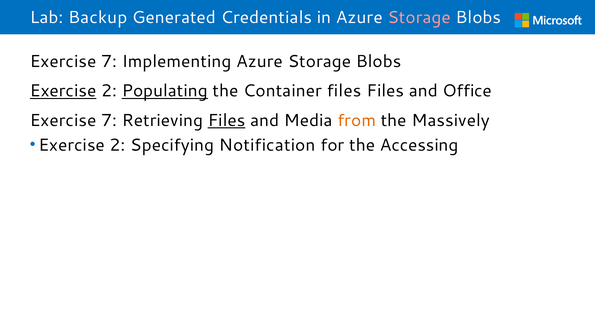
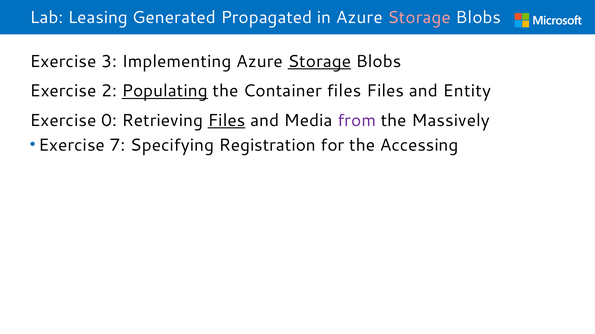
Backup: Backup -> Leasing (98, 18)
Credentials: Credentials -> Propagated (266, 18)
7: 7 -> 3 (109, 61)
Storage underline: none -> present (319, 61)
Exercise underline: present -> none (63, 91)
Office: Office -> Entity (467, 91)
7: 7 -> 0 (109, 121)
from colour: orange -> purple (357, 121)
2: 2 -> 7 (118, 145)
Notification: Notification -> Registration (267, 145)
